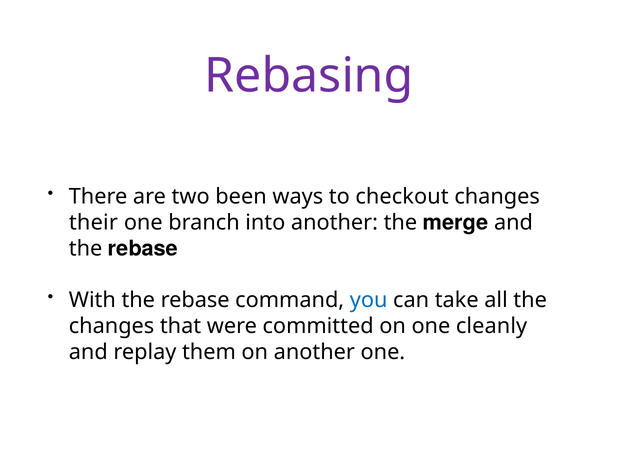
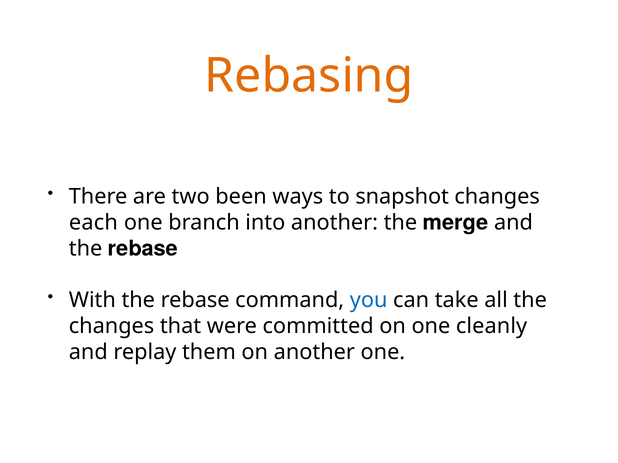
Rebasing colour: purple -> orange (309, 76)
checkout: checkout -> snapshot (402, 197)
their: their -> each (93, 223)
